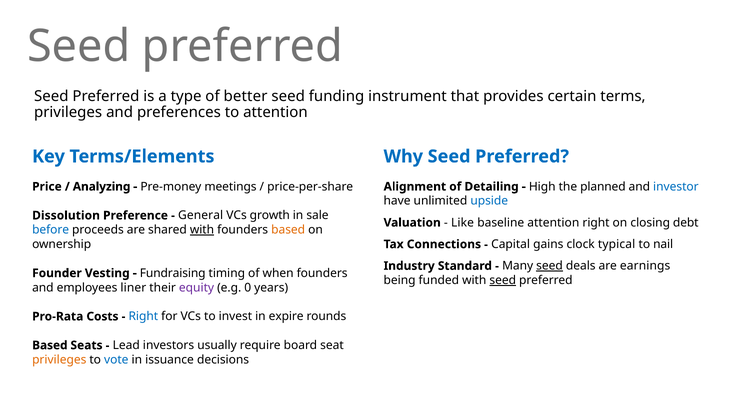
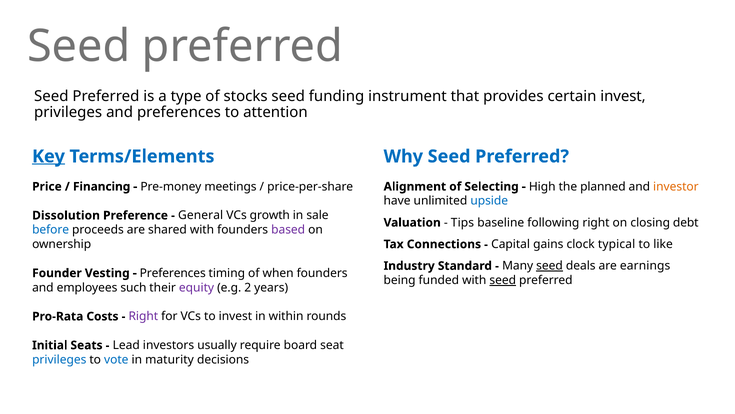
better: better -> stocks (246, 96)
certain terms: terms -> invest (623, 96)
Key underline: none -> present (49, 156)
Detailing: Detailing -> Selecting (492, 186)
investor colour: blue -> orange (676, 186)
Analyzing: Analyzing -> Financing (102, 186)
Like: Like -> Tips (462, 222)
baseline attention: attention -> following (553, 222)
with underline: present -> none (202, 230)
based colour: orange -> purple (288, 230)
nail: nail -> like (663, 244)
Fundraising: Fundraising -> Preferences (173, 273)
liner: liner -> such (133, 287)
0: 0 -> 2 (248, 287)
Right colour: blue -> purple (143, 316)
expire: expire -> within (286, 316)
Based: Based -> Initial (50, 345)
privileges colour: orange -> blue (59, 359)
issuance: issuance -> maturity (169, 359)
